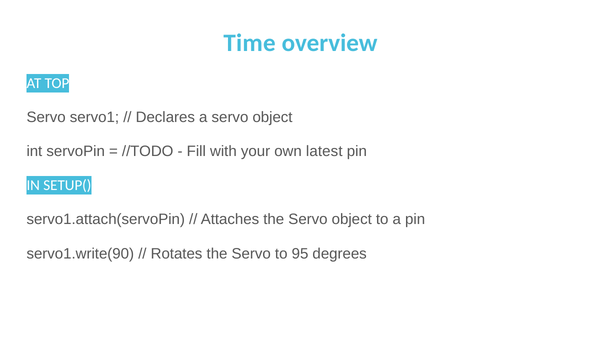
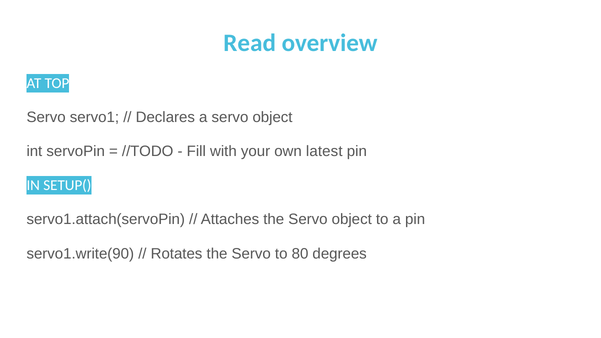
Time: Time -> Read (250, 43)
95: 95 -> 80 (300, 254)
